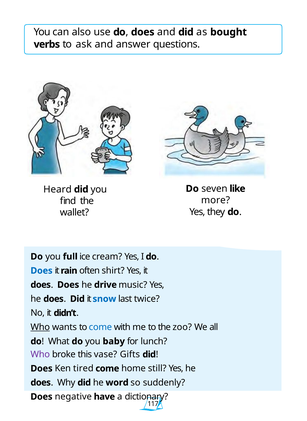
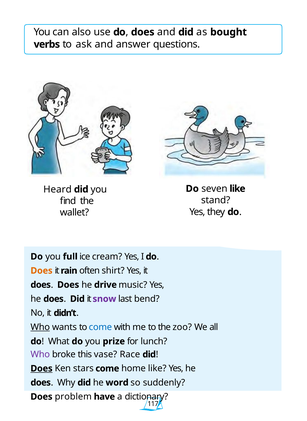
more: more -> stand (216, 200)
Does colour: blue -> orange (42, 270)
snow colour: blue -> purple (104, 298)
twice: twice -> bend (147, 298)
baby: baby -> prize (114, 341)
Gifts: Gifts -> Race (130, 354)
Does underline: none -> present (42, 368)
tired: tired -> stars (83, 368)
home still: still -> like (157, 368)
negative: negative -> problem (73, 396)
